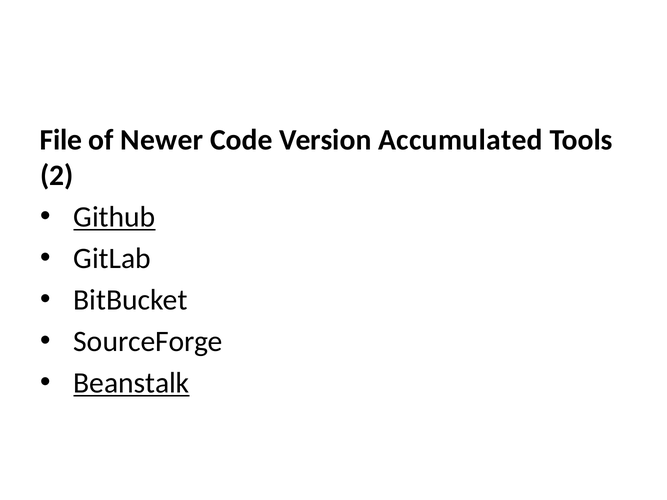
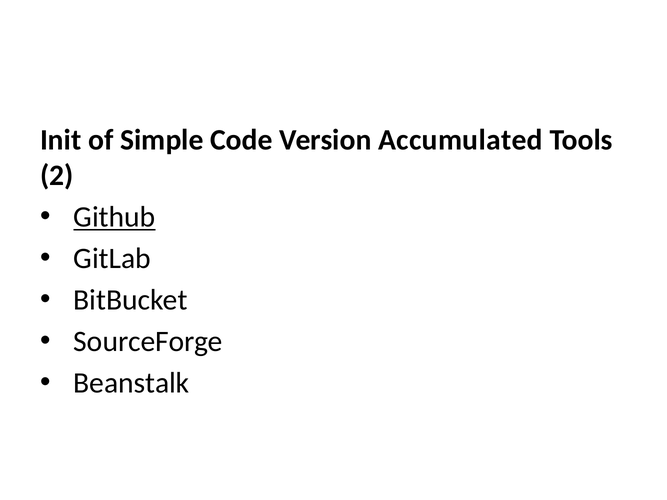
File: File -> Init (61, 140)
Newer: Newer -> Simple (162, 140)
Beanstalk underline: present -> none (131, 383)
